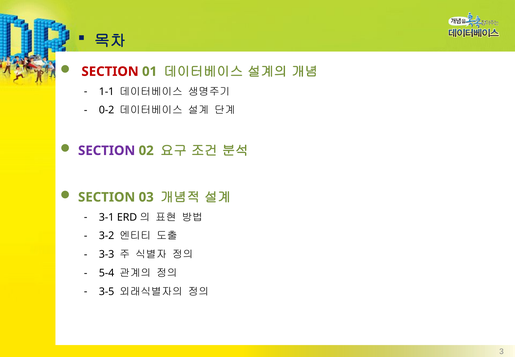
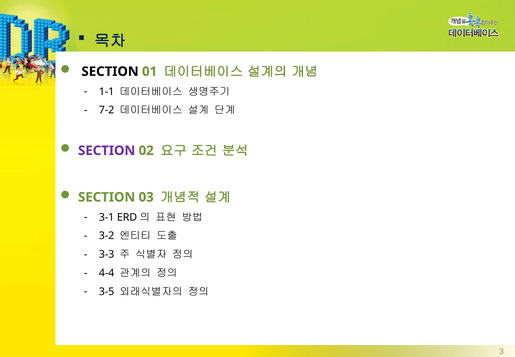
SECTION colour: red -> black (110, 71)
0-2: 0-2 -> 7-2 (107, 110)
5-4: 5-4 -> 4-4 (107, 273)
